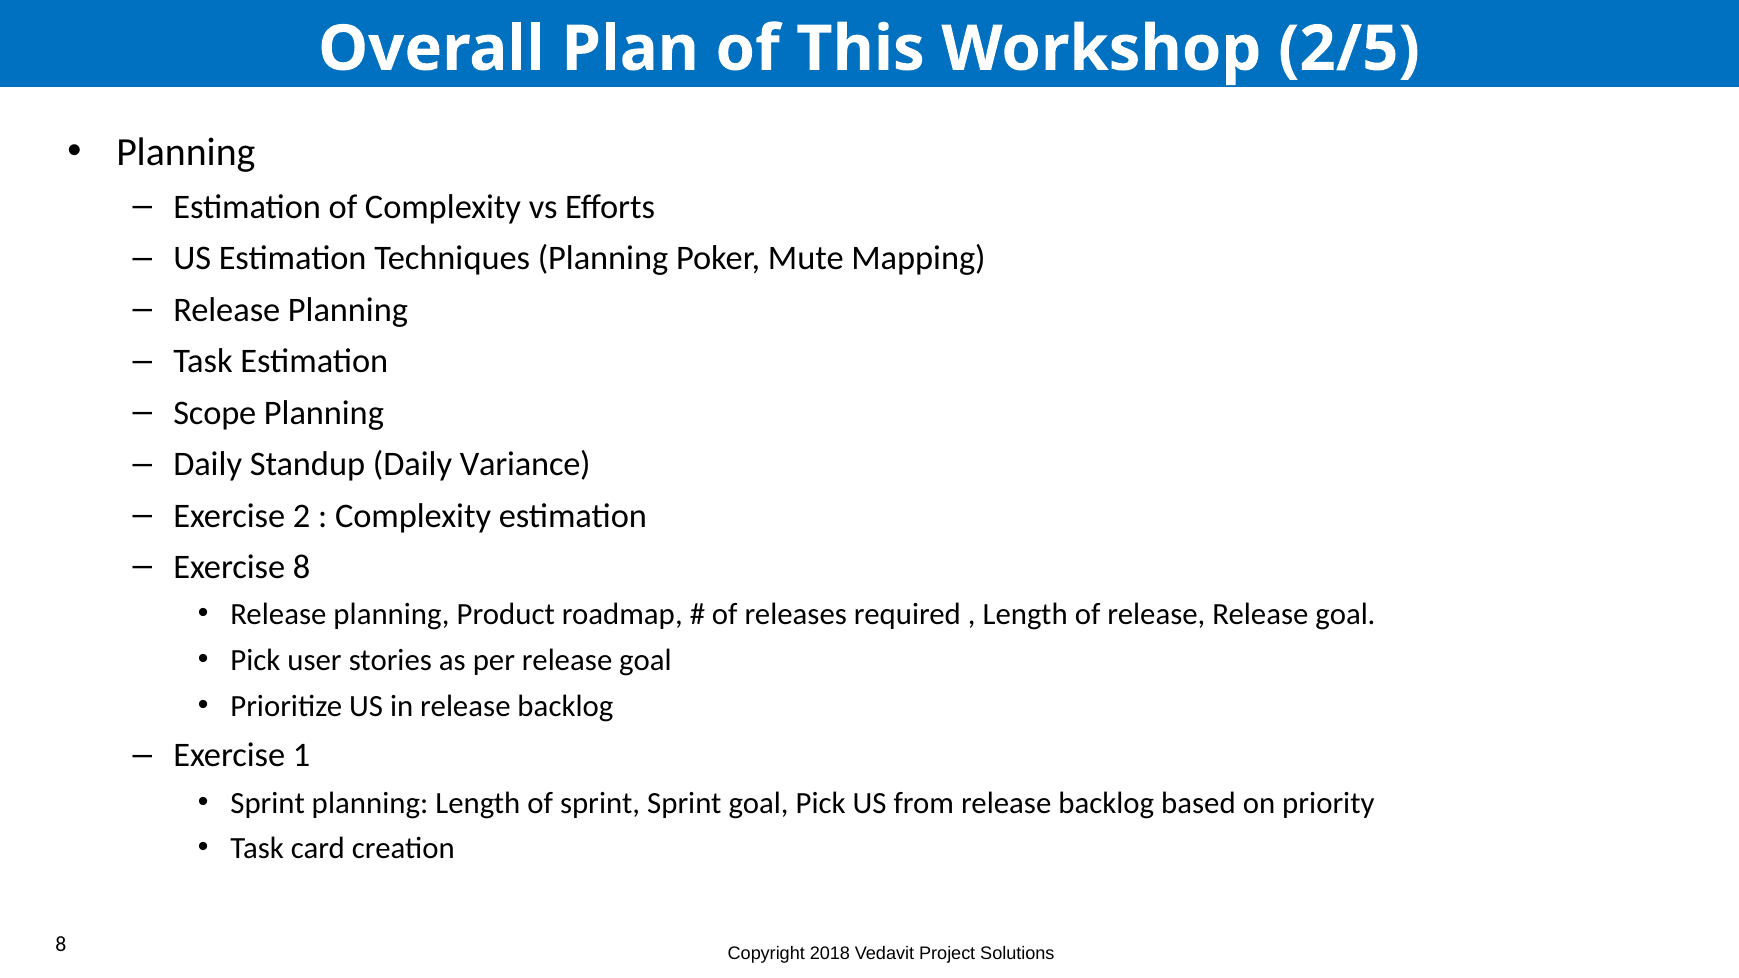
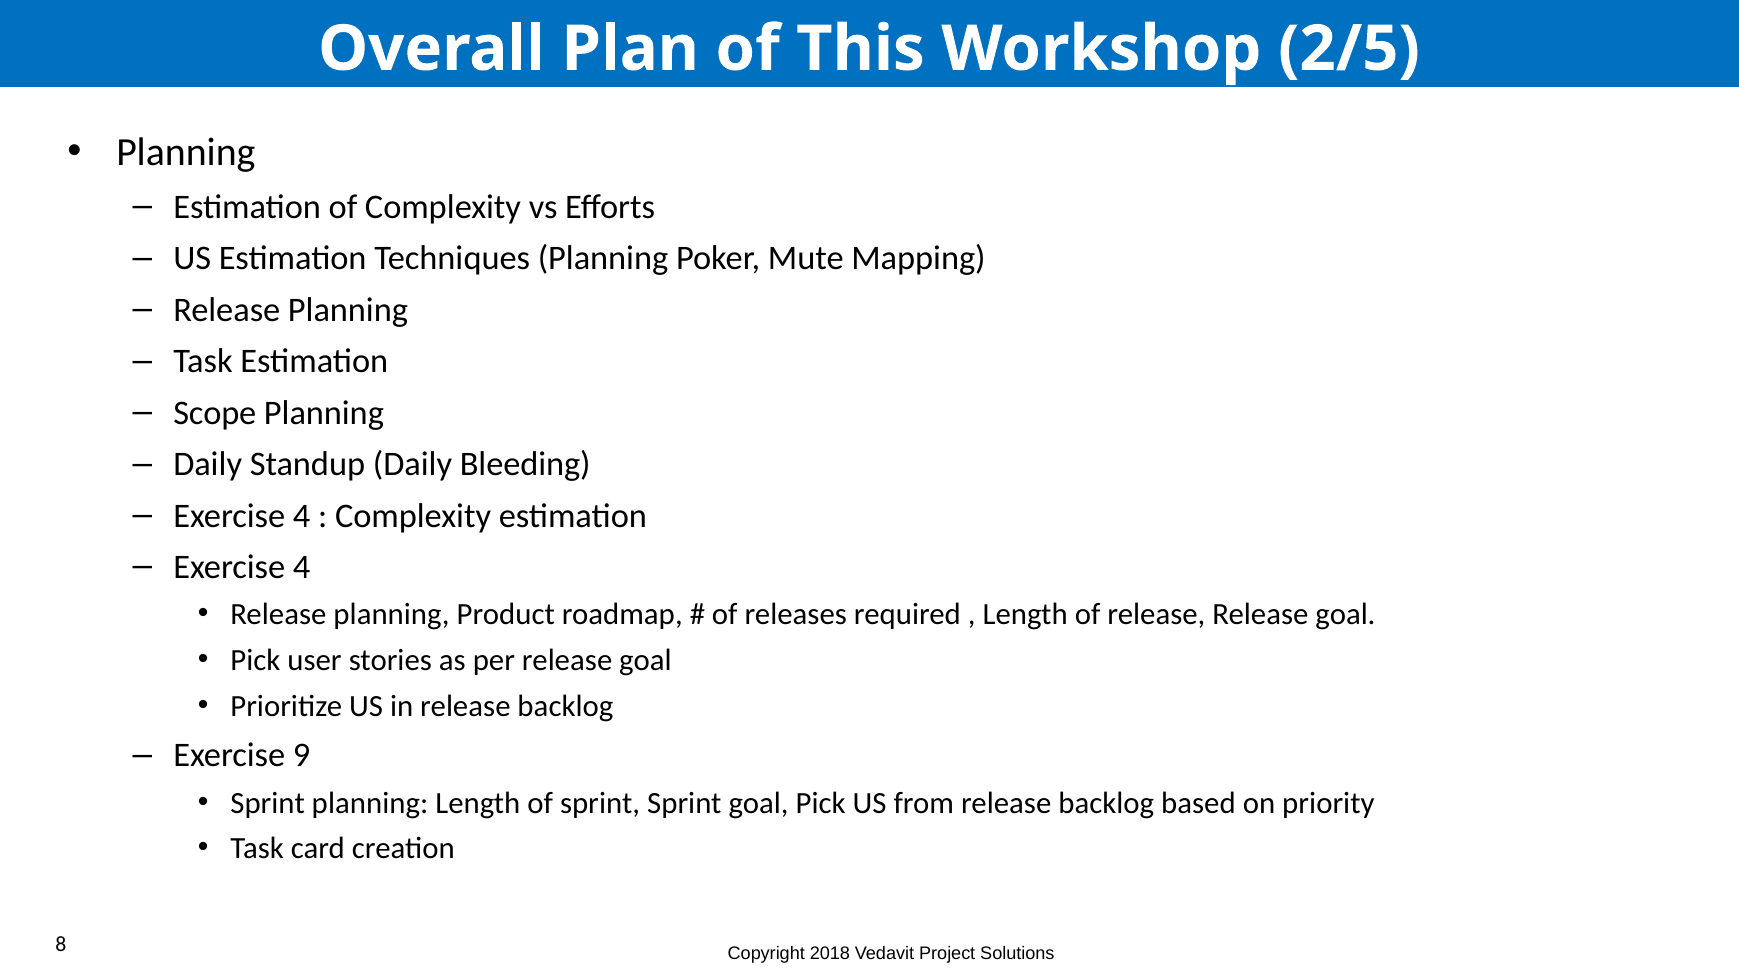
Variance: Variance -> Bleeding (525, 464)
2: 2 -> 4 (302, 516)
8: 8 -> 4 (302, 567)
1: 1 -> 9 (302, 756)
